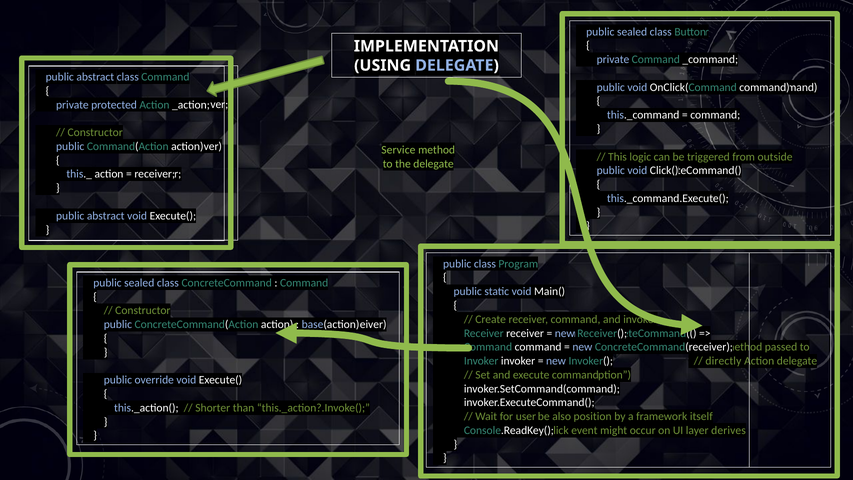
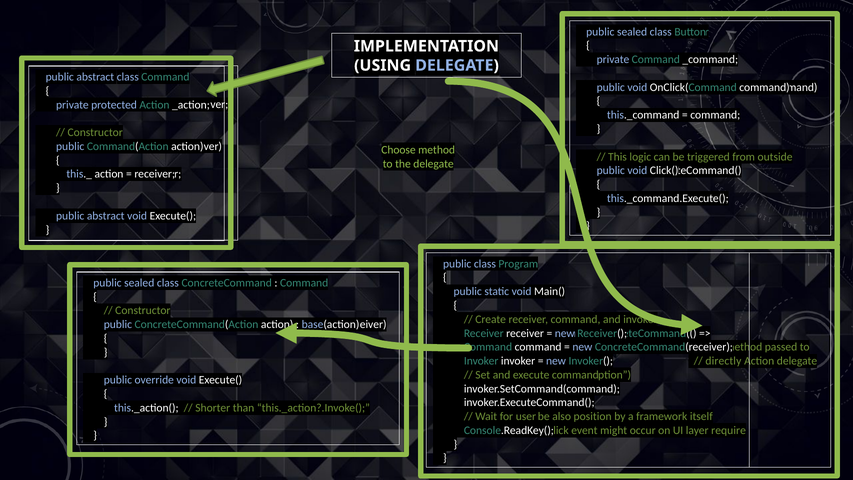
Service: Service -> Choose (398, 150)
derives: derives -> require (729, 430)
